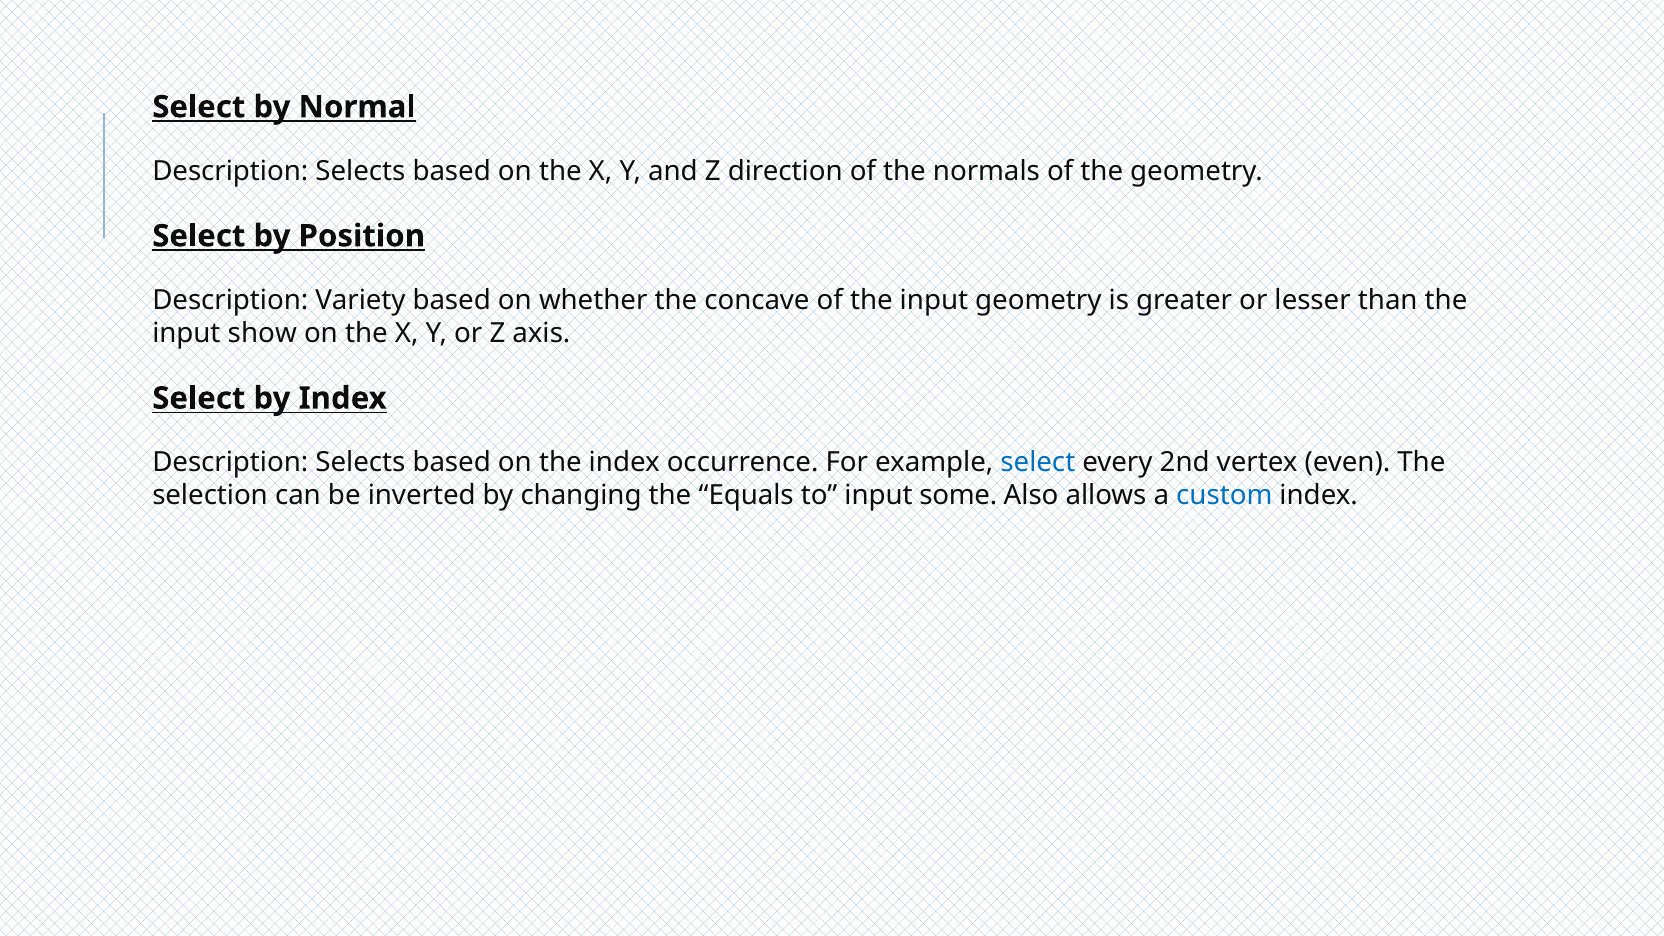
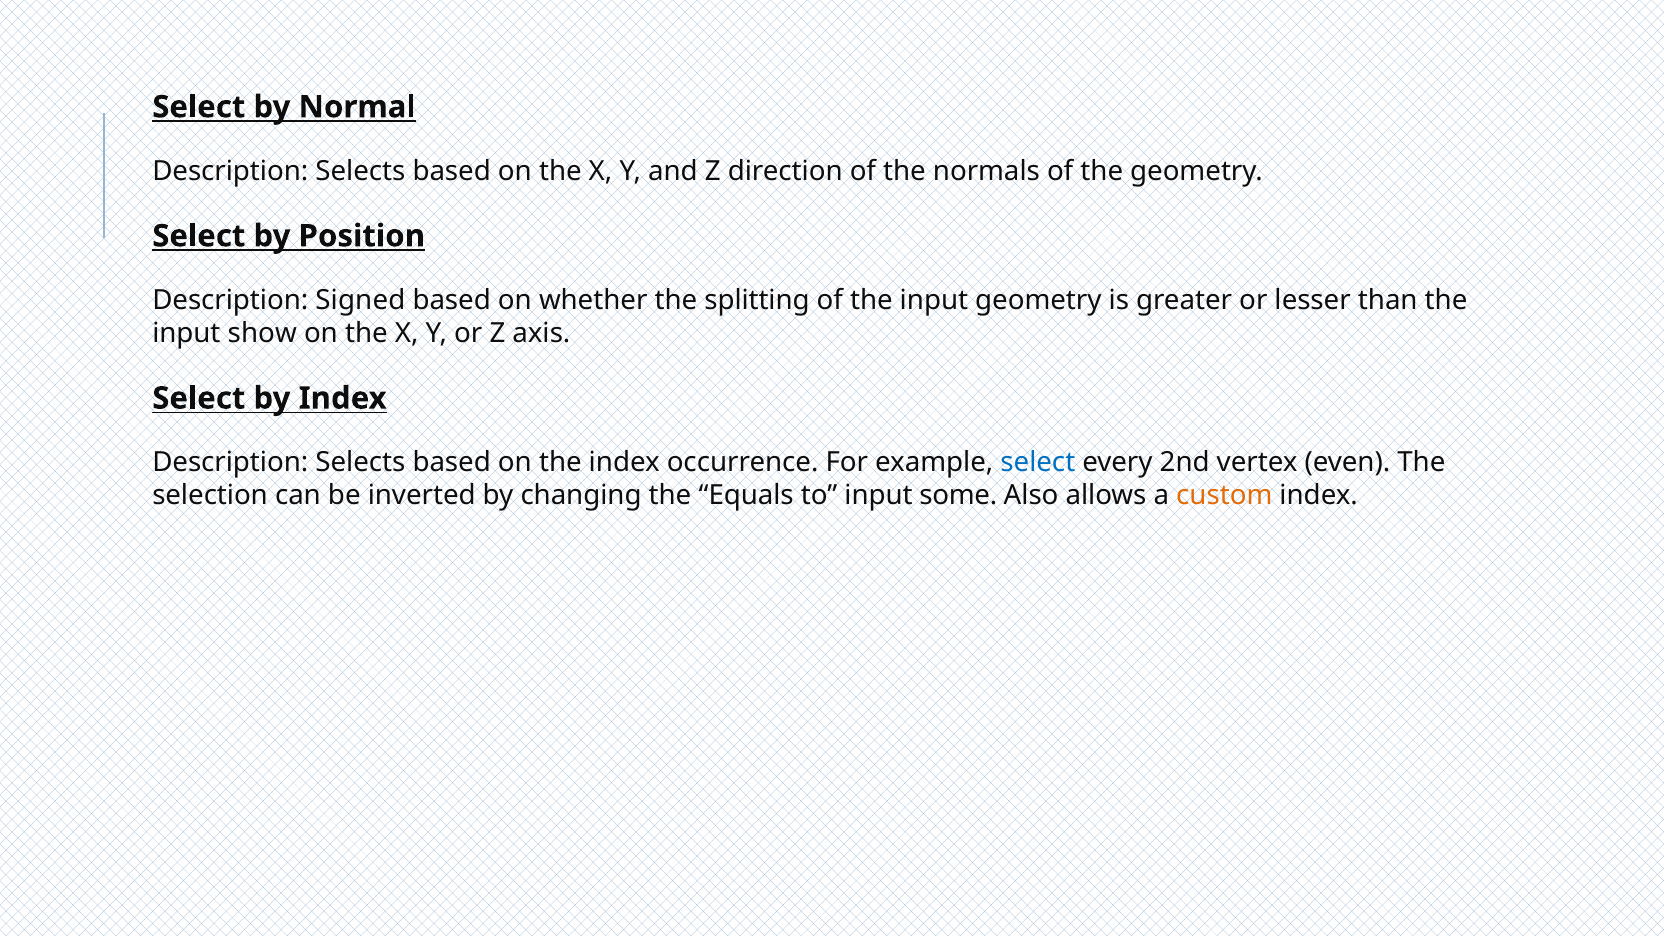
Variety: Variety -> Signed (360, 300)
concave: concave -> splitting (757, 300)
custom colour: blue -> orange (1224, 496)
